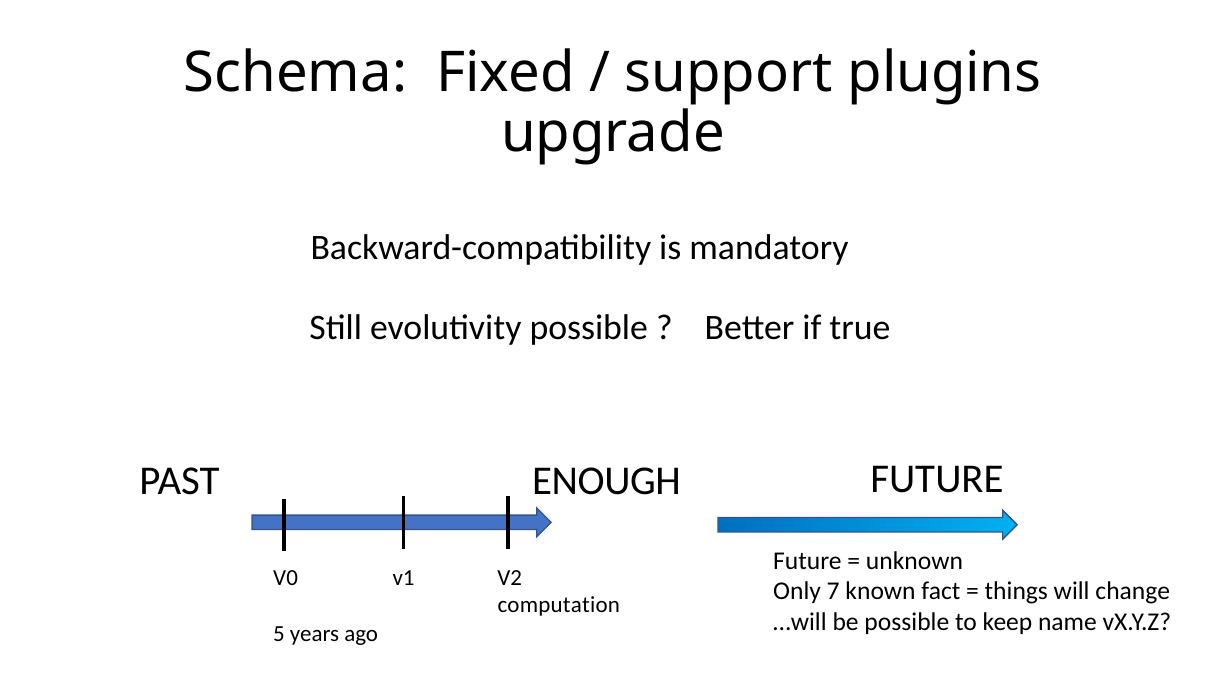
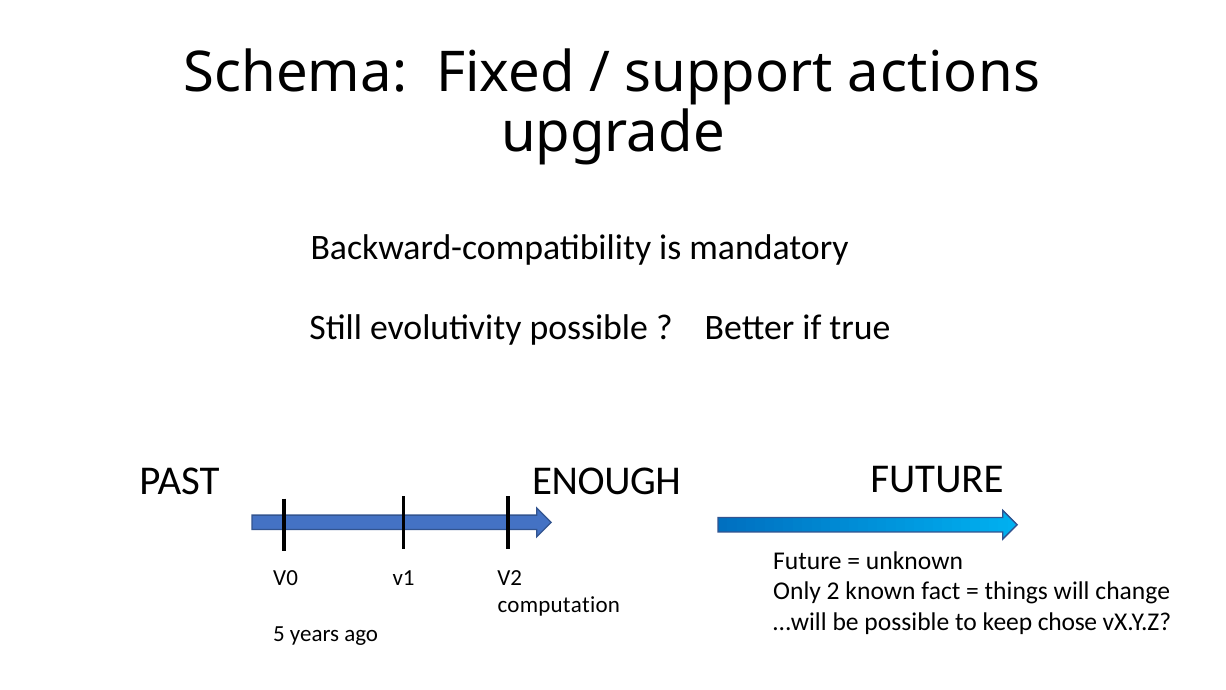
plugins: plugins -> actions (944, 73)
7: 7 -> 2 (833, 591)
name: name -> chose (1068, 622)
